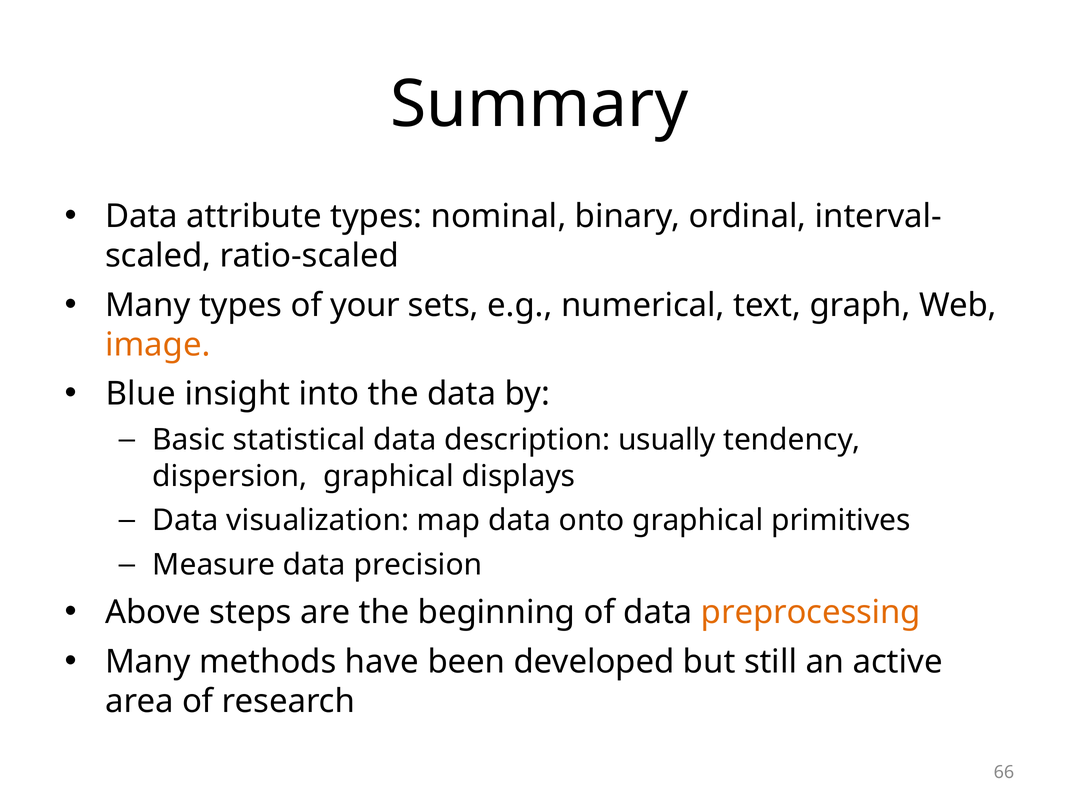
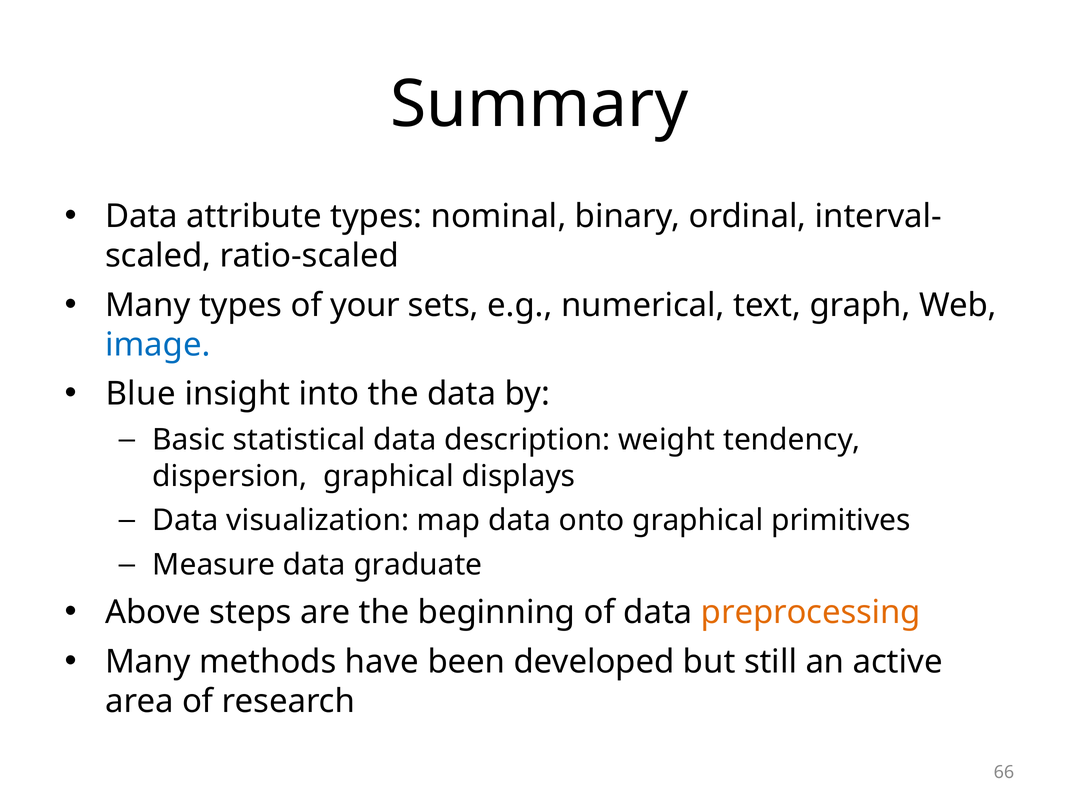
image colour: orange -> blue (158, 345)
usually: usually -> weight (667, 440)
precision: precision -> graduate (418, 564)
